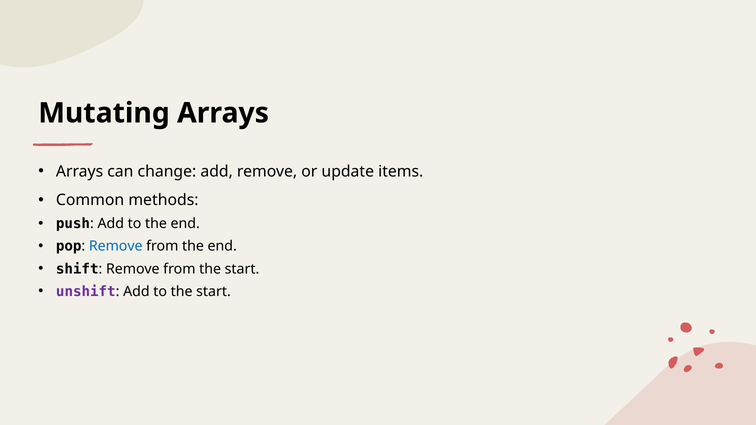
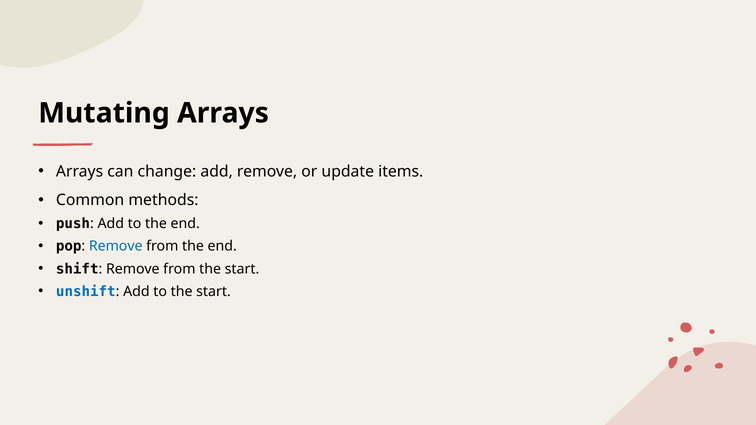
unshift colour: purple -> blue (86, 292)
